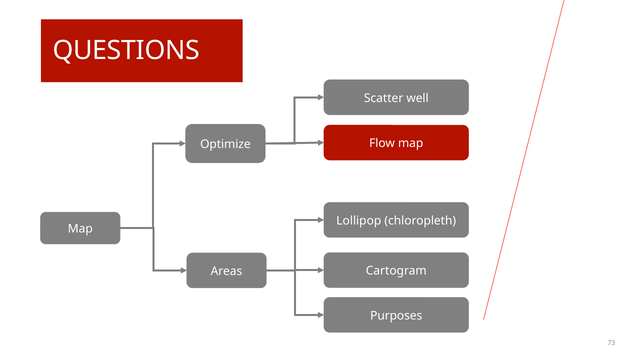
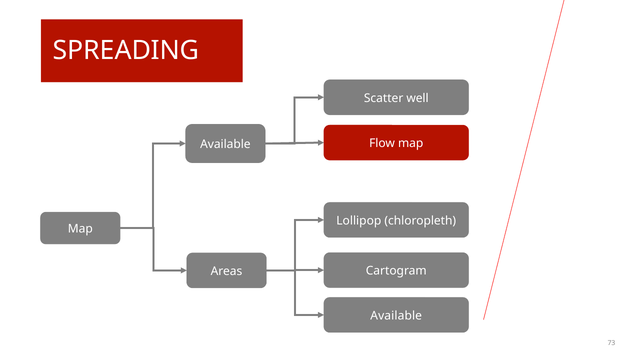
QUESTIONS: QUESTIONS -> SPREADING (126, 51)
Optimize: Optimize -> Available (225, 144)
Purposes: Purposes -> Available (396, 316)
